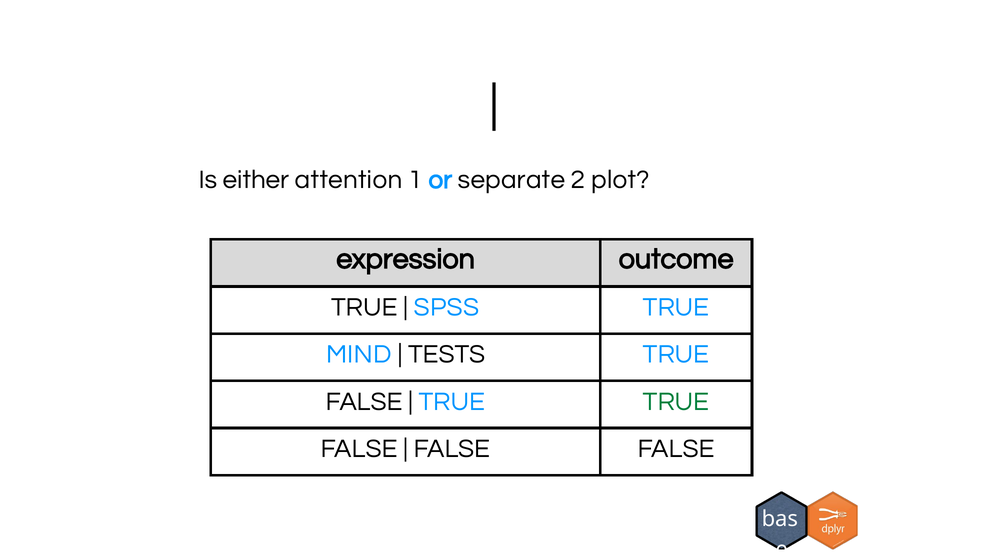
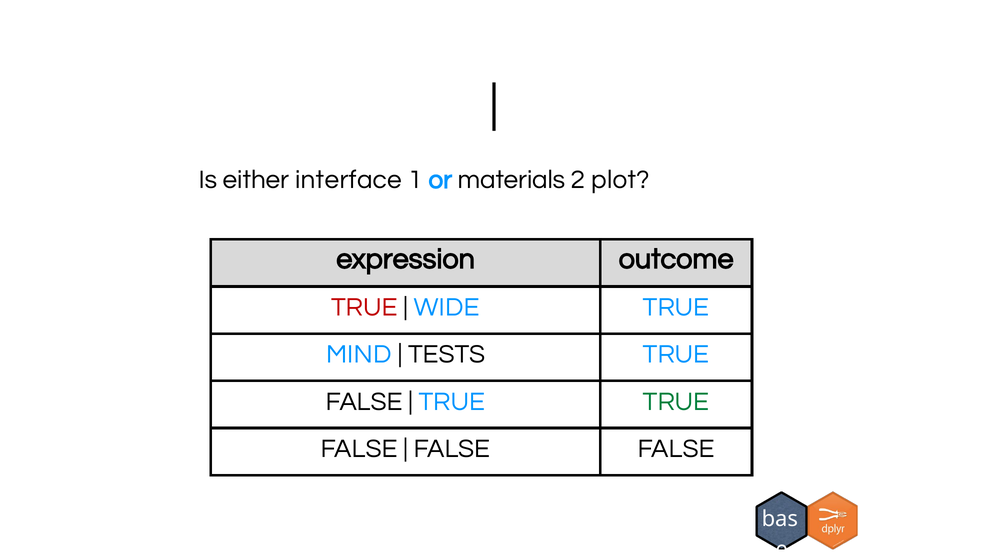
attention: attention -> interface (349, 180)
separate: separate -> materials (512, 180)
TRUE colour: black -> red (364, 308)
SPSS: SPSS -> WIDE (447, 308)
